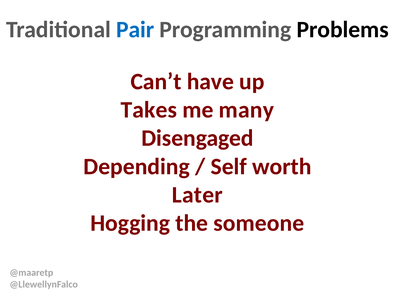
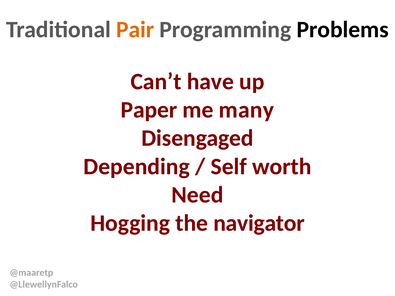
Pair colour: blue -> orange (135, 30)
Takes: Takes -> Paper (149, 110)
Later: Later -> Need (197, 195)
someone: someone -> navigator (259, 223)
